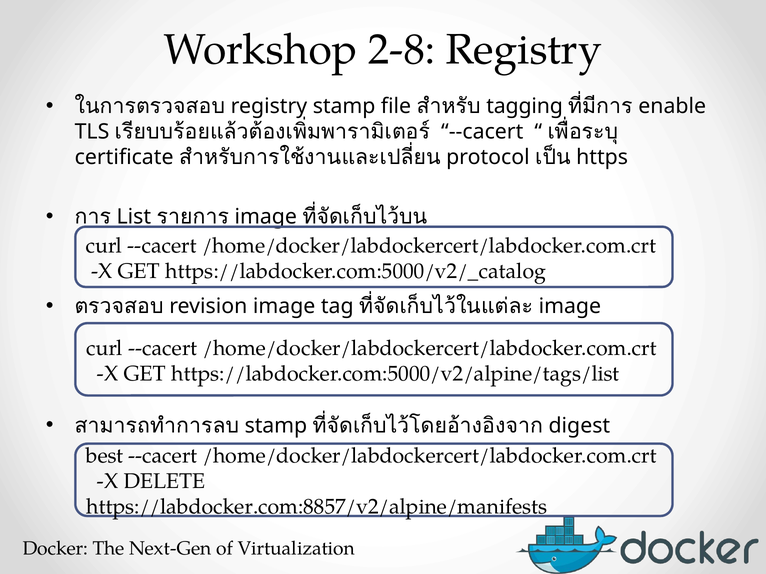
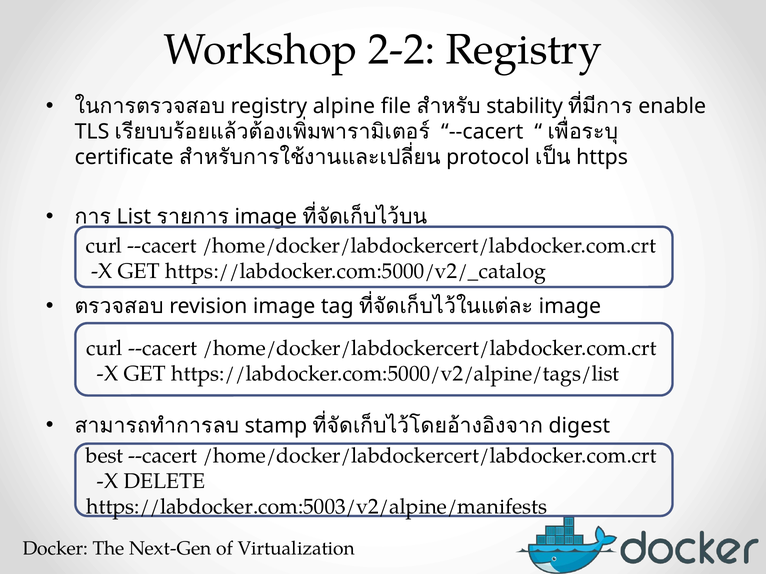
2-8: 2-8 -> 2-2 (402, 50)
registry stamp: stamp -> alpine (344, 106)
tagging: tagging -> stability (525, 106)
https://labdocker.com:8857/v2/alpine/manifests: https://labdocker.com:8857/v2/alpine/manifests -> https://labdocker.com:5003/v2/alpine/manifests (317, 507)
